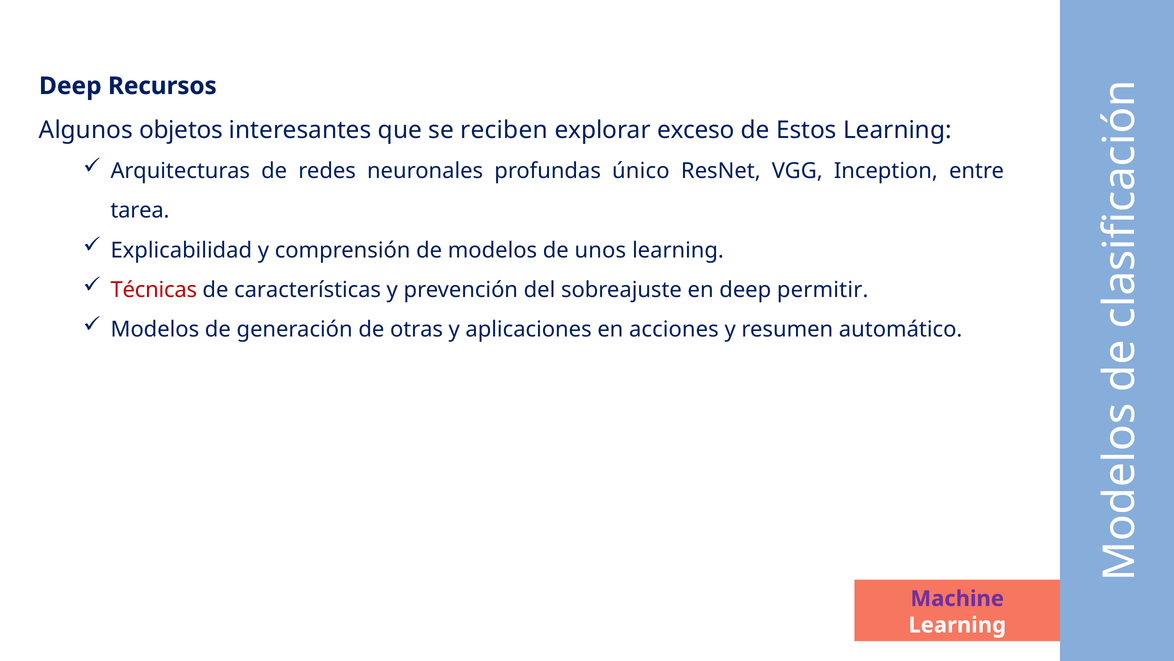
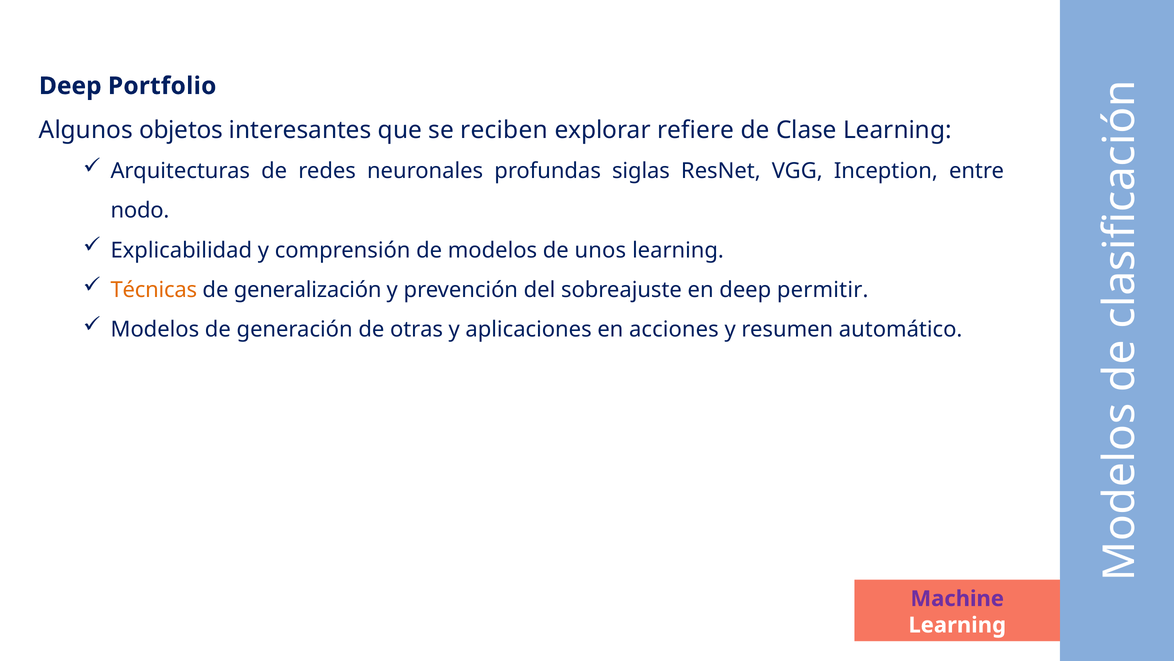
Recursos: Recursos -> Portfolio (162, 86)
exceso: exceso -> refiere (696, 130)
Estos: Estos -> Clase (806, 130)
único: único -> siglas (641, 171)
tarea: tarea -> nodo (140, 210)
Técnicas colour: red -> orange (154, 290)
características: características -> generalización (308, 290)
